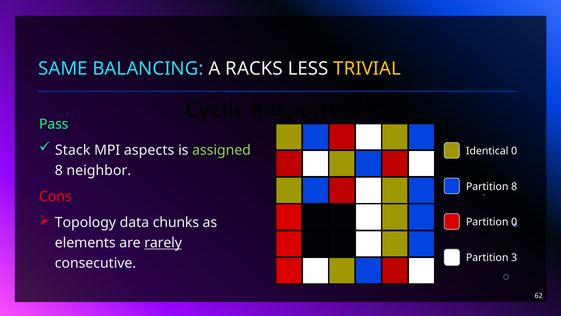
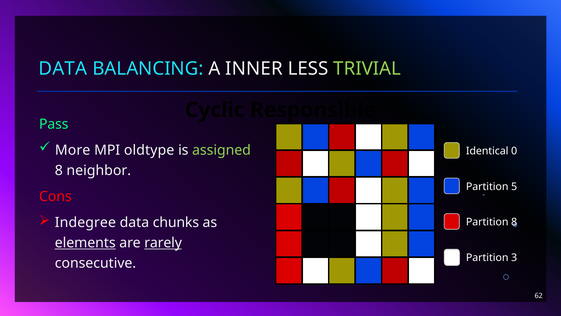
SAME: SAME -> DATA (63, 69)
RACKS: RACKS -> INNER (254, 69)
TRIVIAL colour: yellow -> light green (367, 69)
Stack: Stack -> More (73, 150)
aspects: aspects -> oldtype (149, 150)
Partition 8: 8 -> 5 (514, 186)
Topology: Topology -> Indegree (85, 222)
Partition 0: 0 -> 8 (514, 222)
elements underline: none -> present (85, 243)
